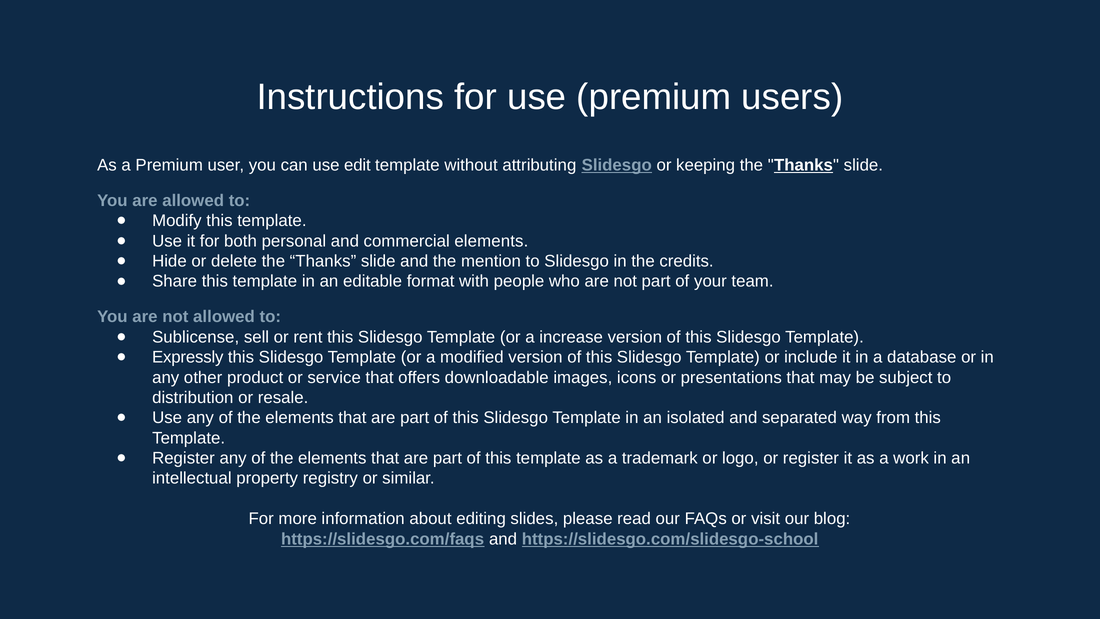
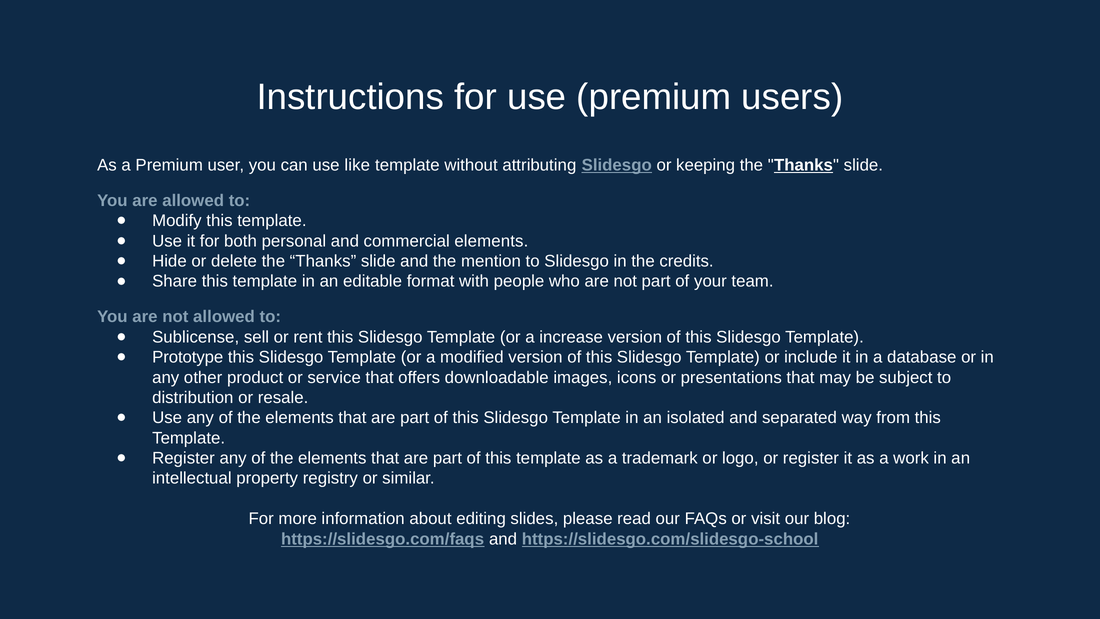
edit: edit -> like (357, 165)
Expressly: Expressly -> Prototype (188, 357)
